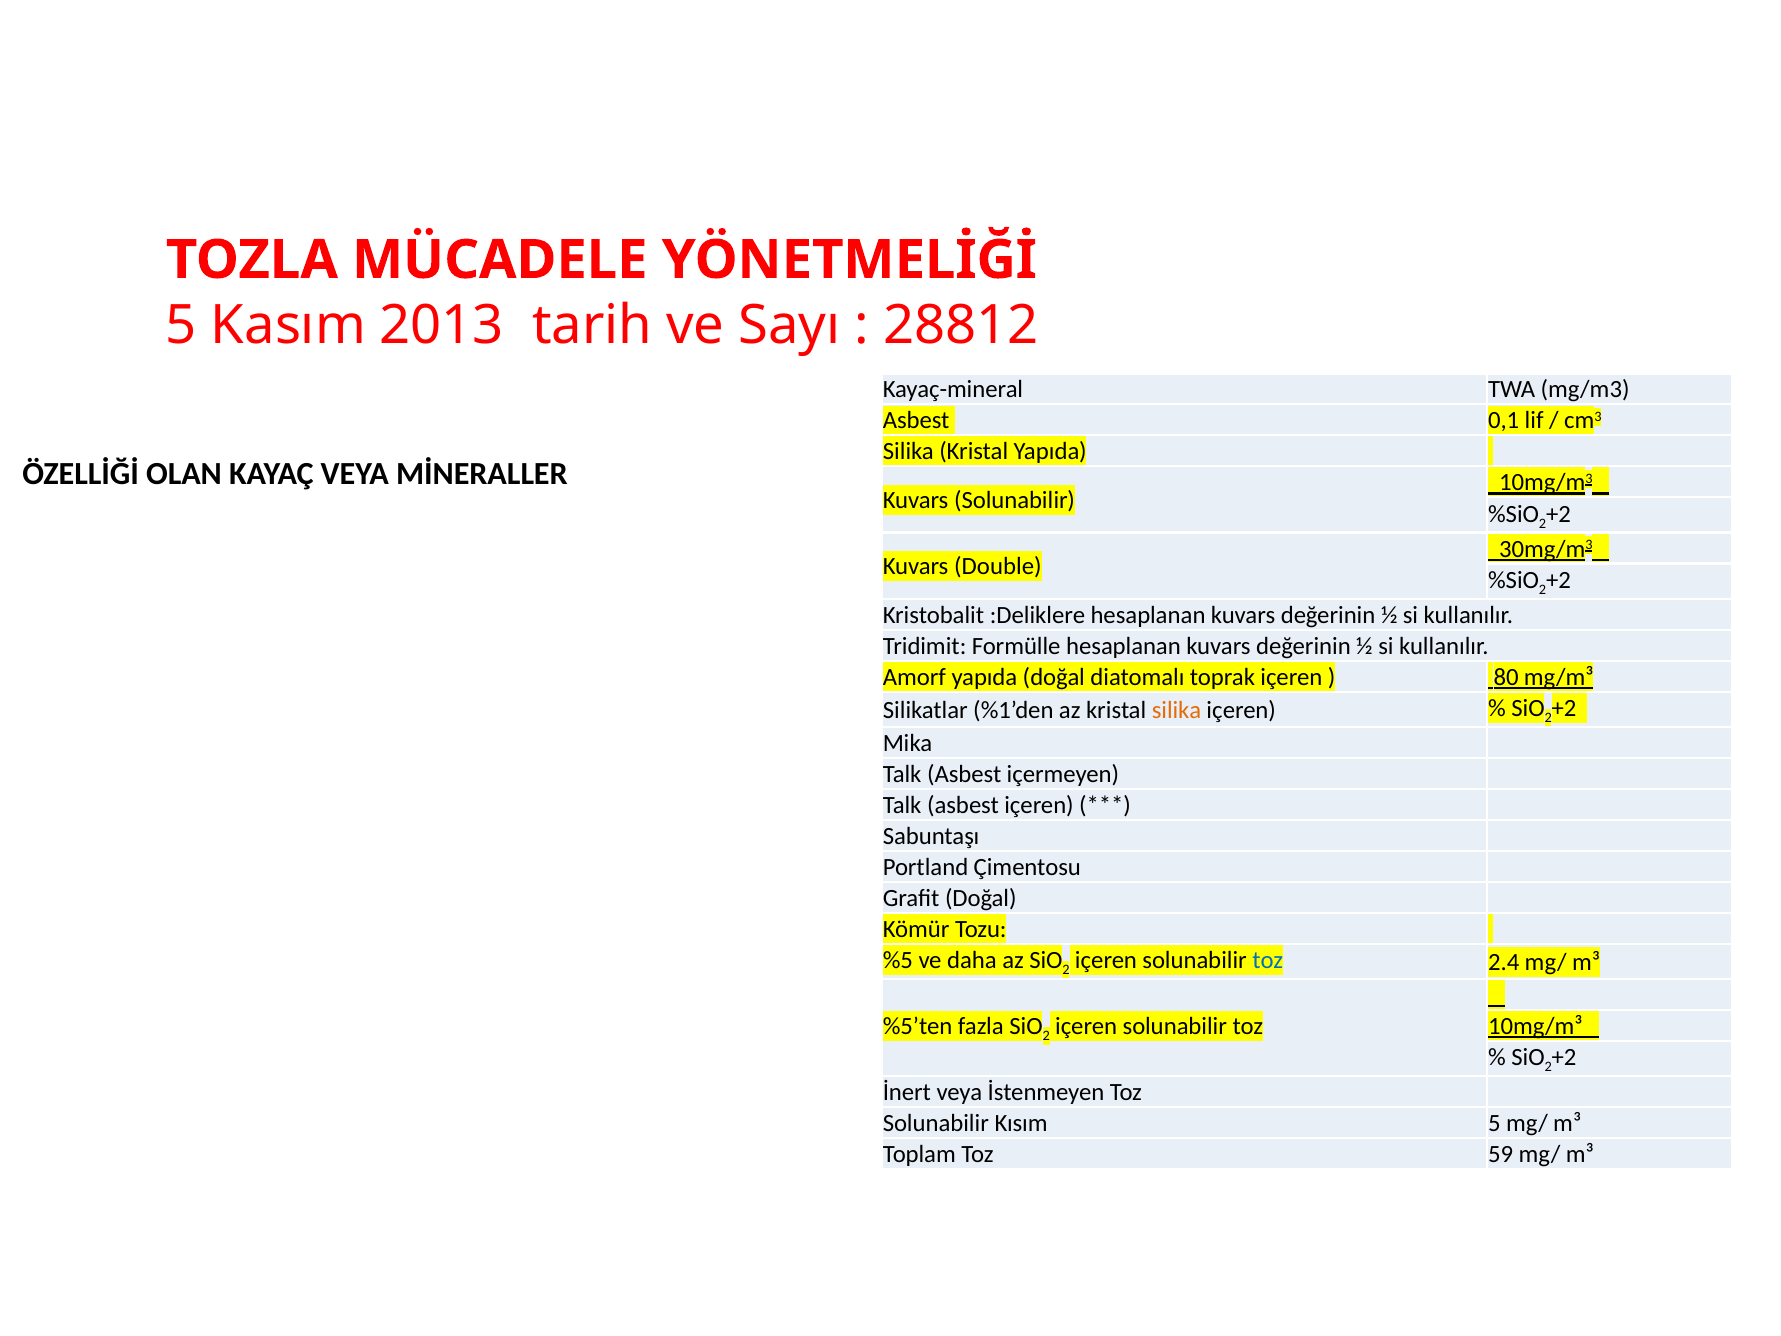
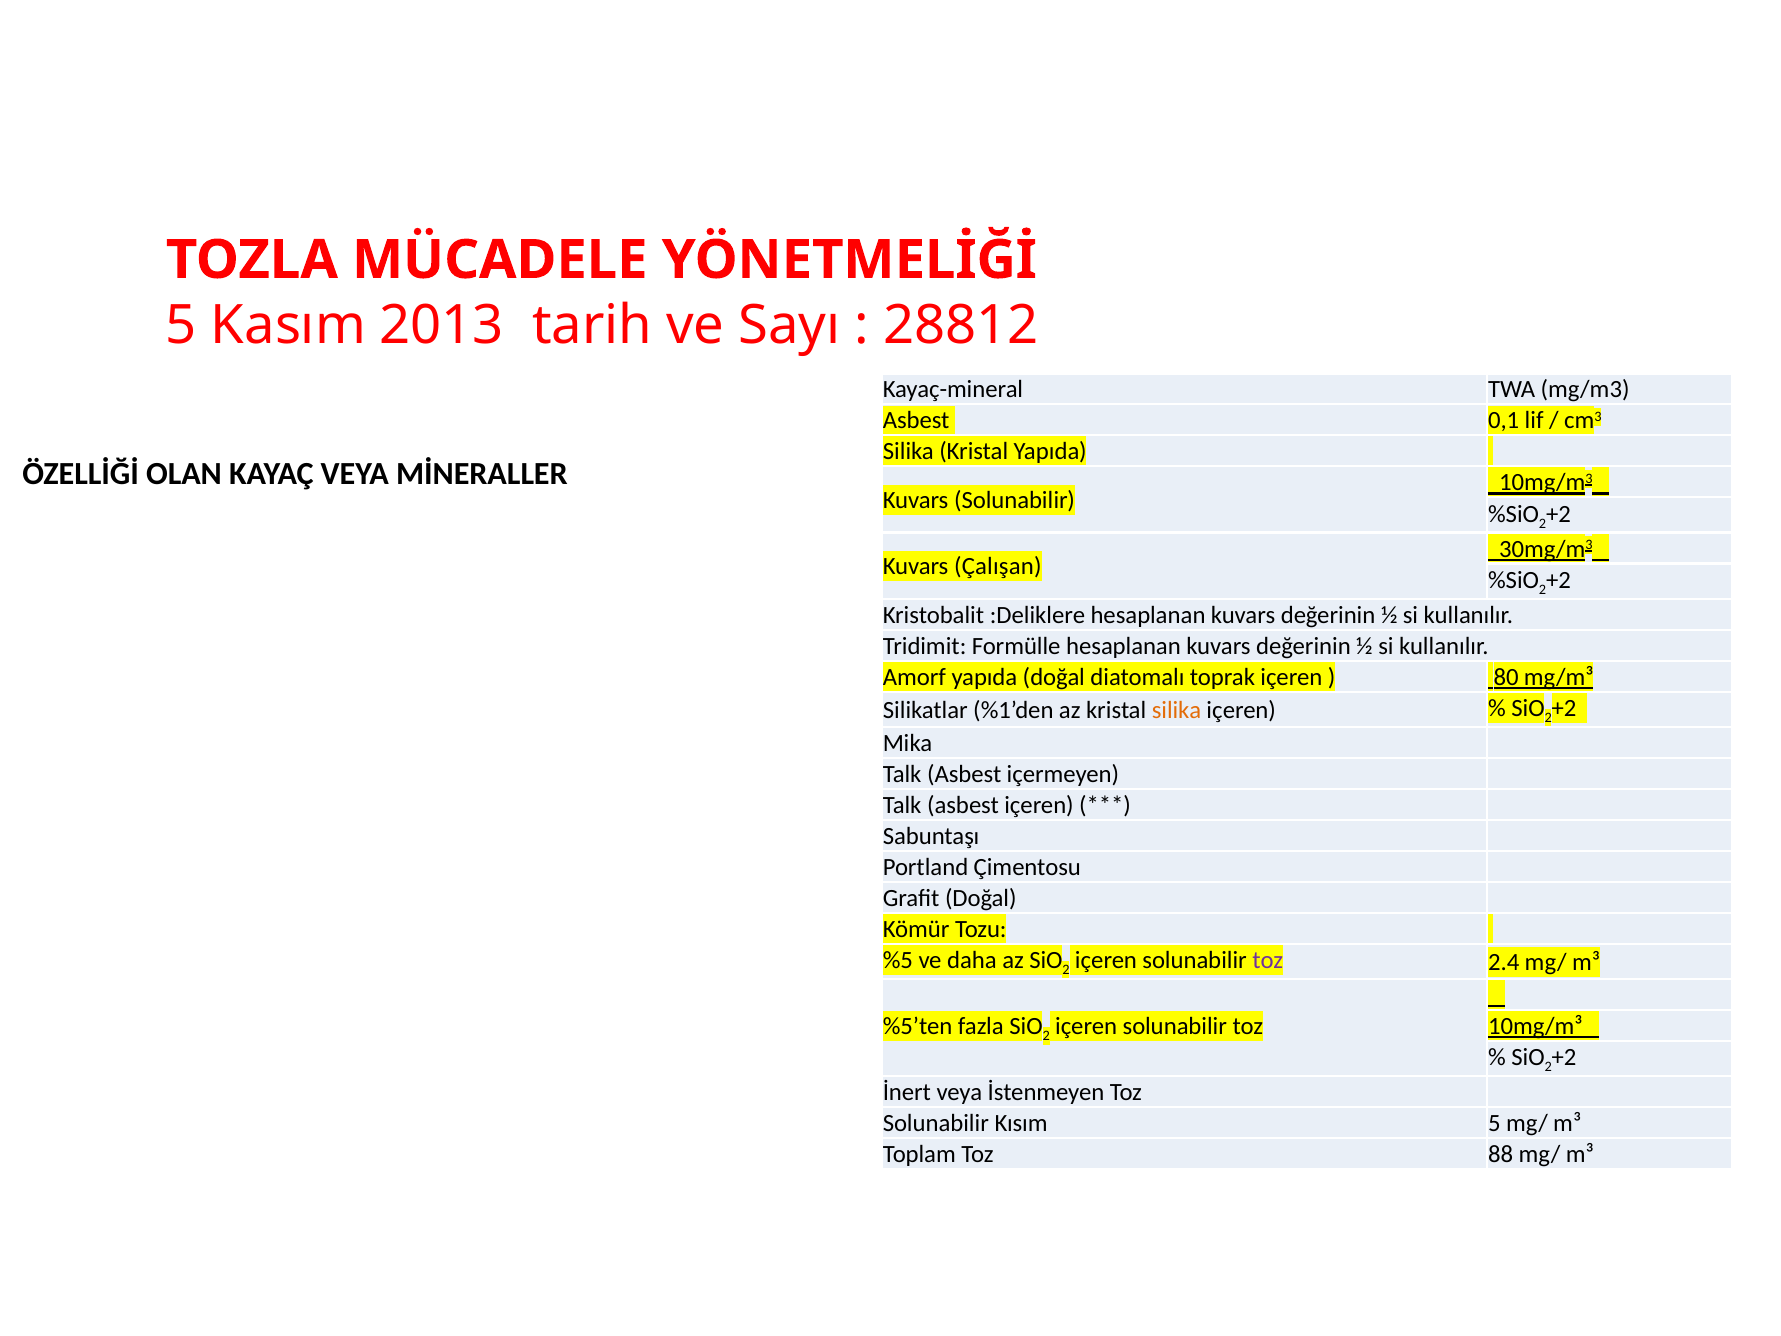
Double: Double -> Çalışan (998, 566)
toz colour: blue -> purple (1268, 960)
59: 59 -> 88 (1501, 1154)
